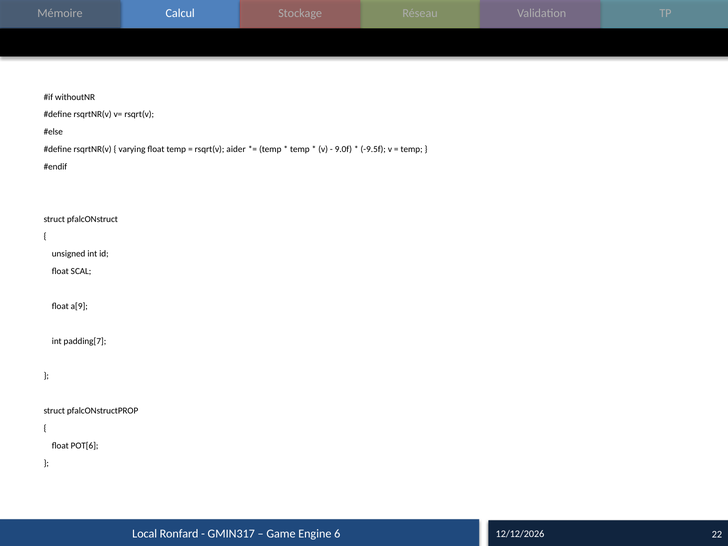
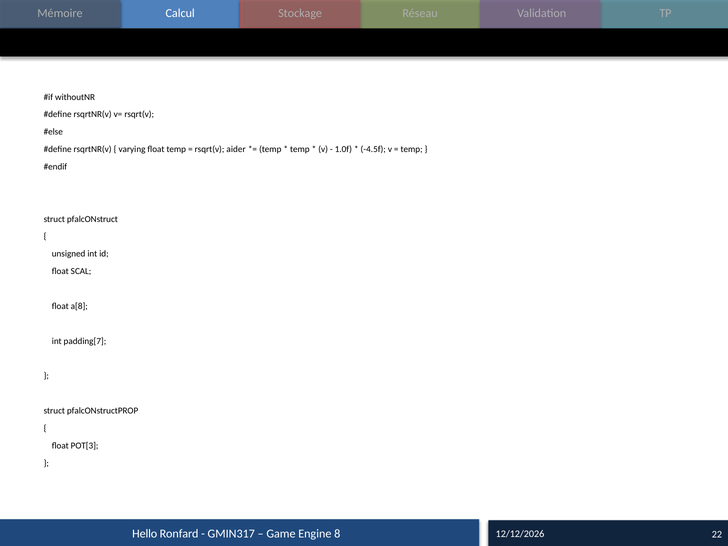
9.0f: 9.0f -> 1.0f (343, 149)
-9.5f: -9.5f -> -4.5f (373, 149)
a[9: a[9 -> a[8 (79, 306)
POT[6: POT[6 -> POT[3 (85, 446)
Local: Local -> Hello (145, 534)
6: 6 -> 8 (337, 534)
